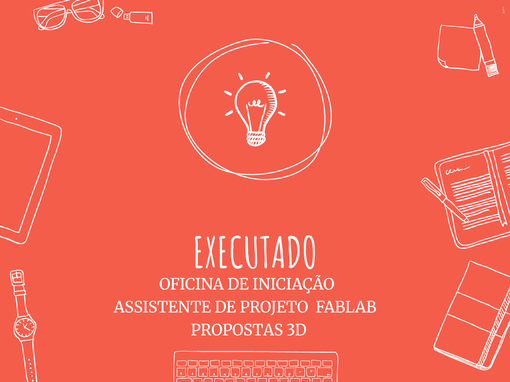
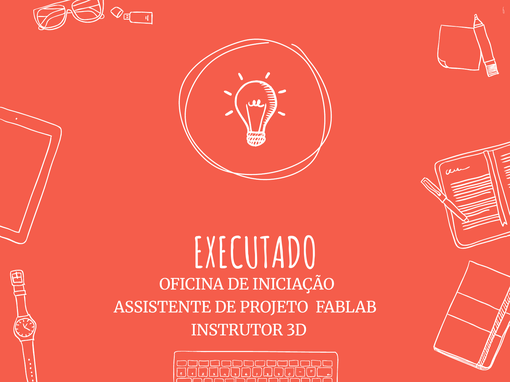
PROPOSTAS: PROPOSTAS -> INSTRUTOR (237, 331)
